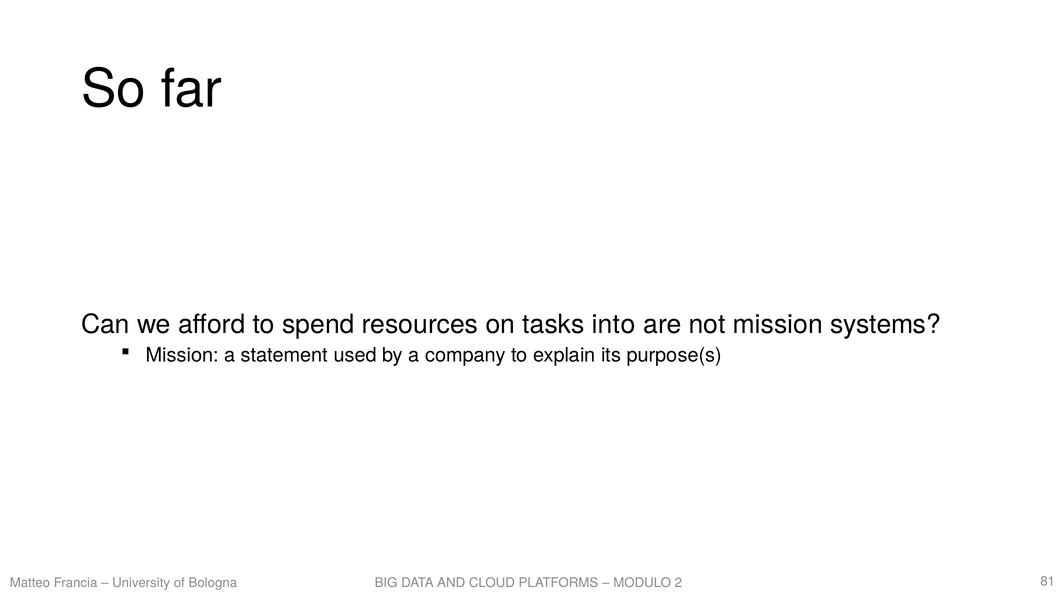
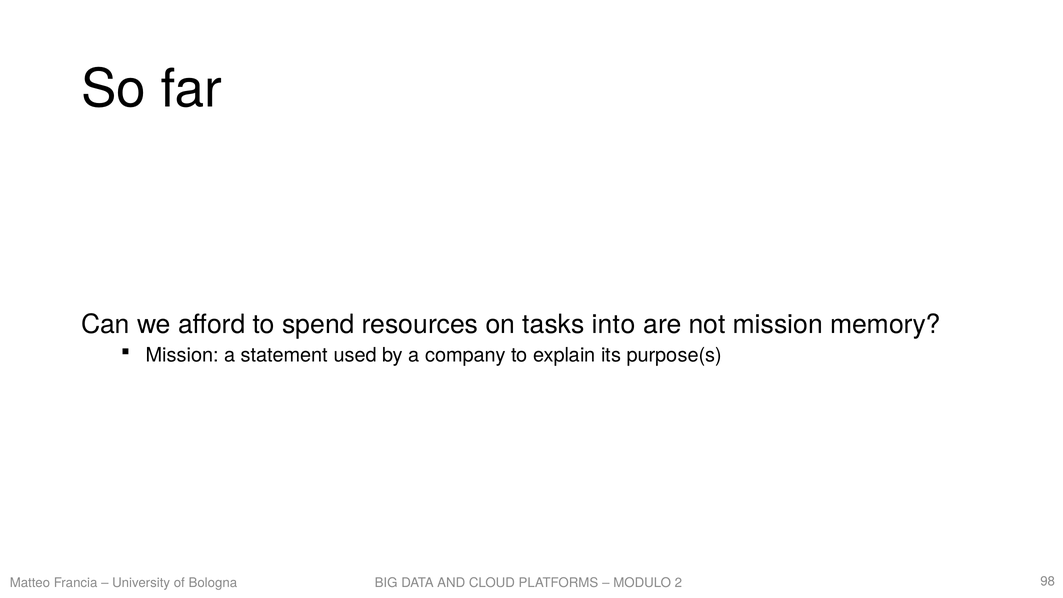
systems: systems -> memory (885, 324)
81: 81 -> 98 (1048, 581)
